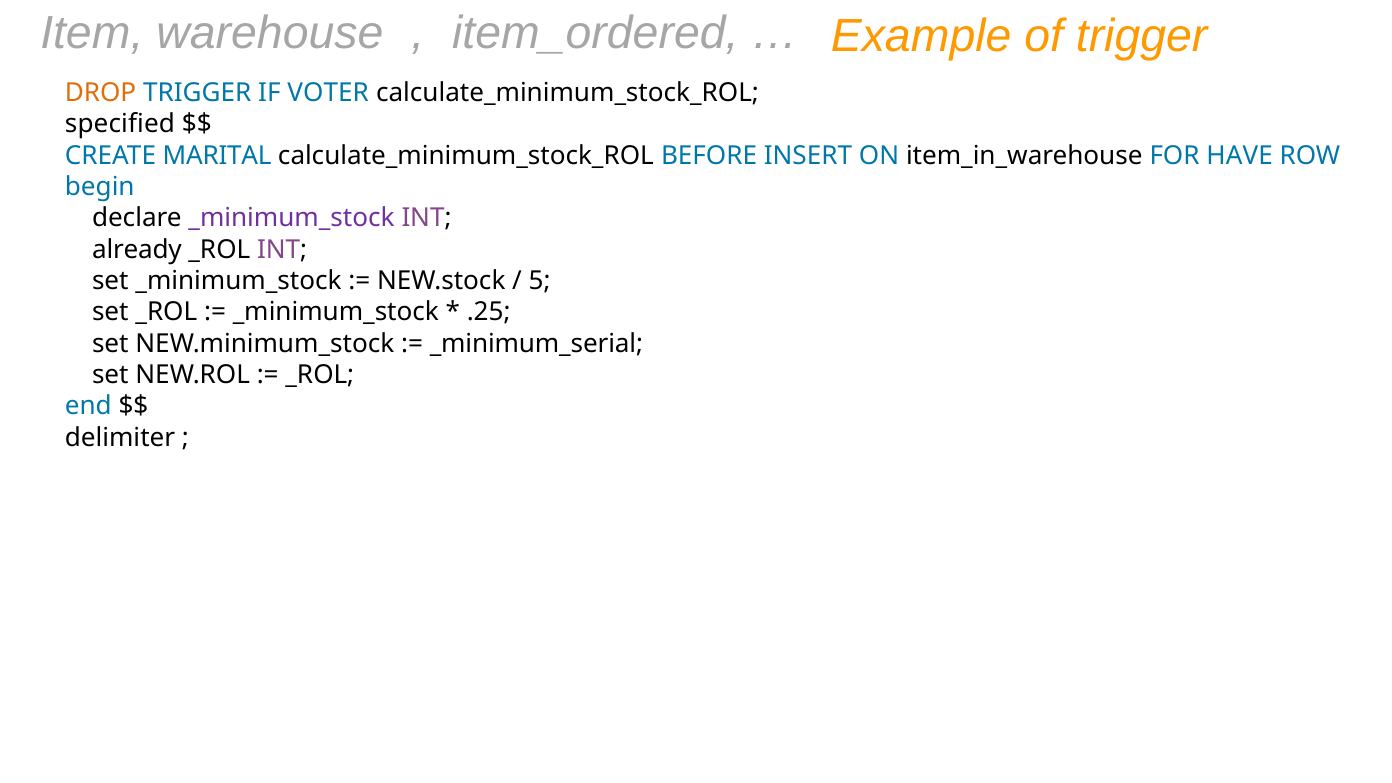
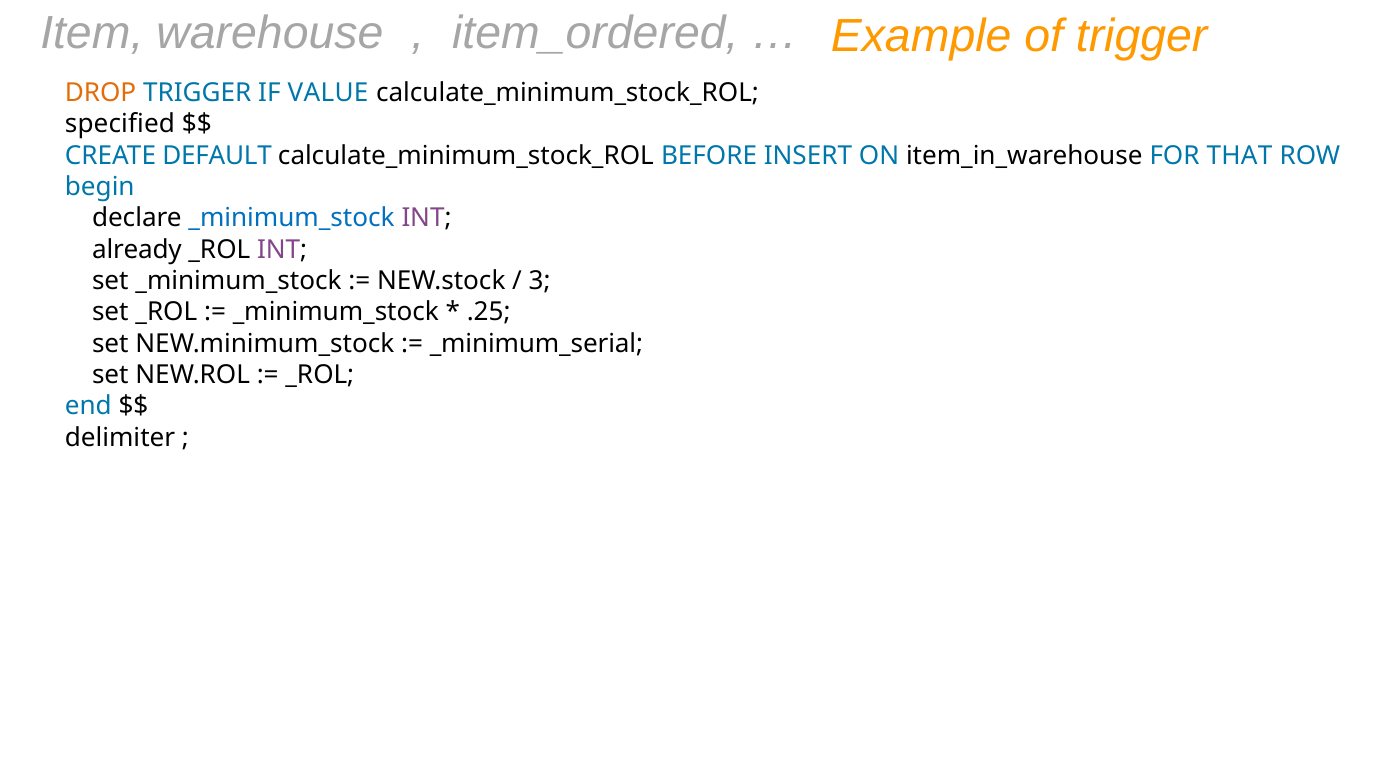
VOTER: VOTER -> VALUE (328, 93)
MARITAL: MARITAL -> DEFAULT (217, 156)
HAVE: HAVE -> THAT (1239, 156)
_minimum_stock colour: purple -> blue (291, 218)
5: 5 -> 3 (540, 281)
